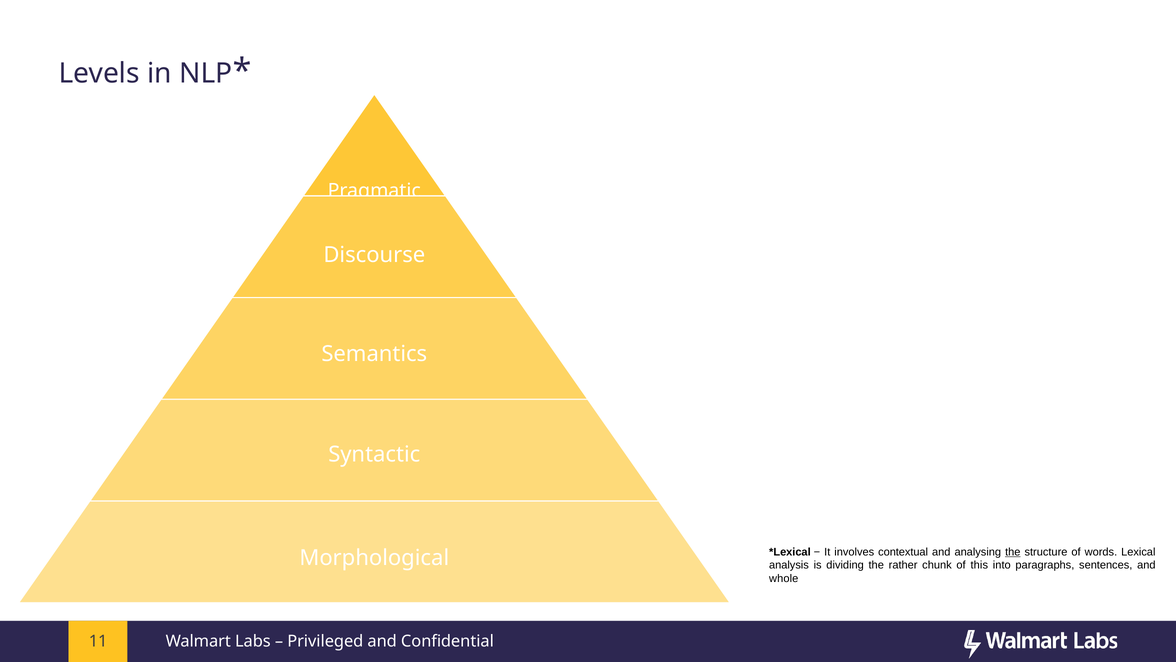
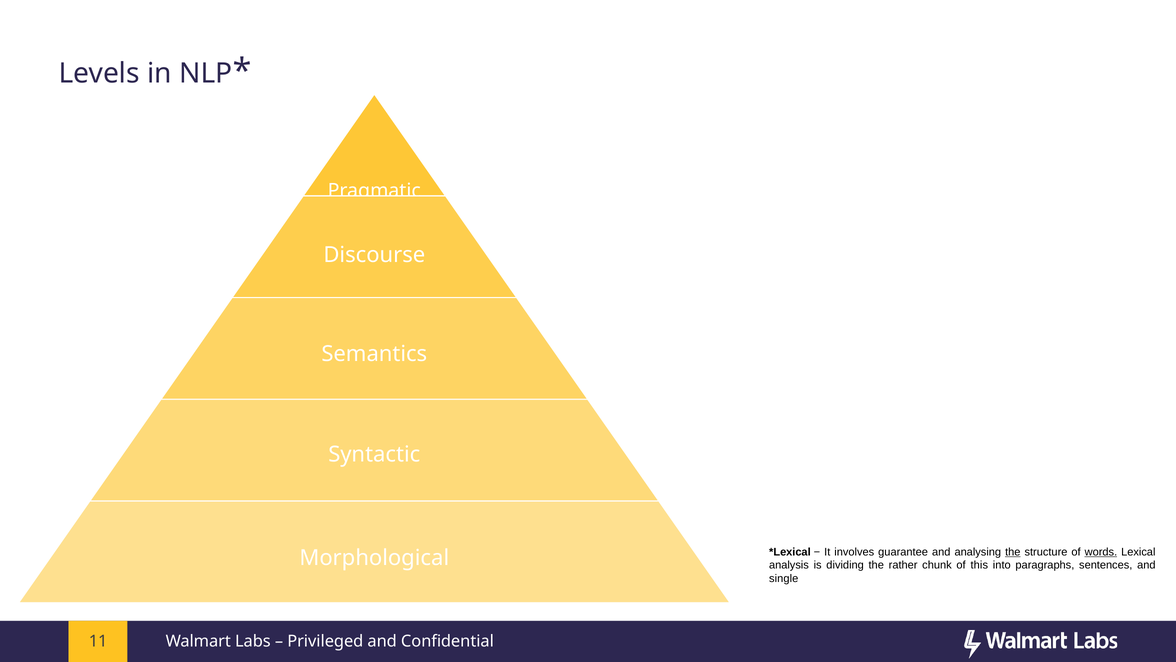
contextual: contextual -> guarantee (903, 552)
words underline: none -> present (1101, 552)
whole: whole -> single (784, 578)
